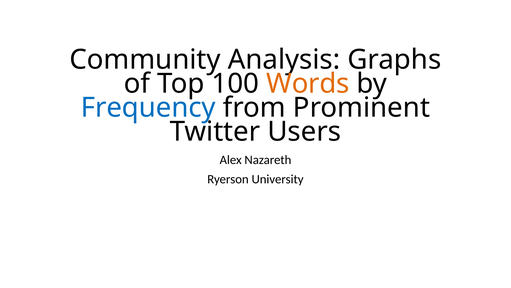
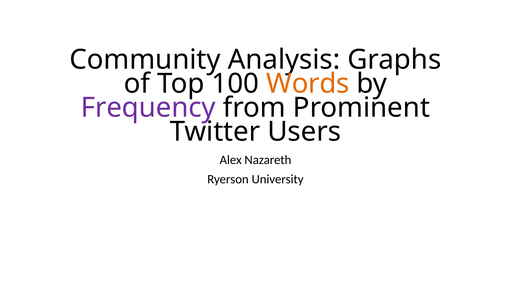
Frequency colour: blue -> purple (148, 107)
